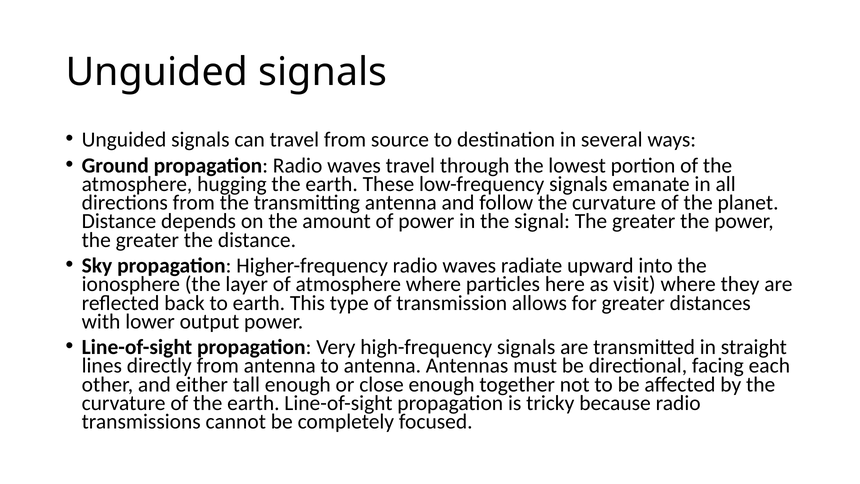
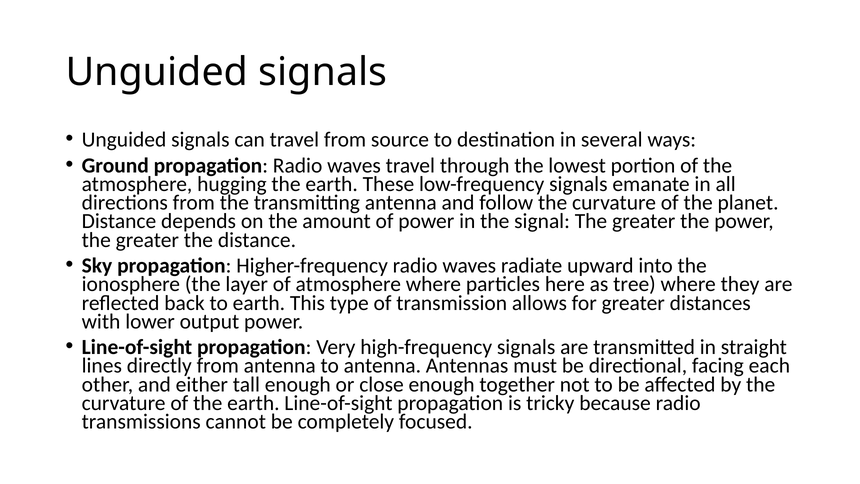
visit: visit -> tree (635, 284)
